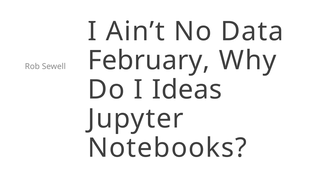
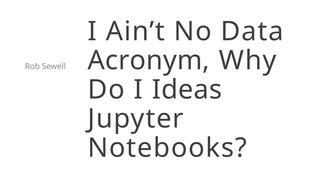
February: February -> Acronym (149, 61)
